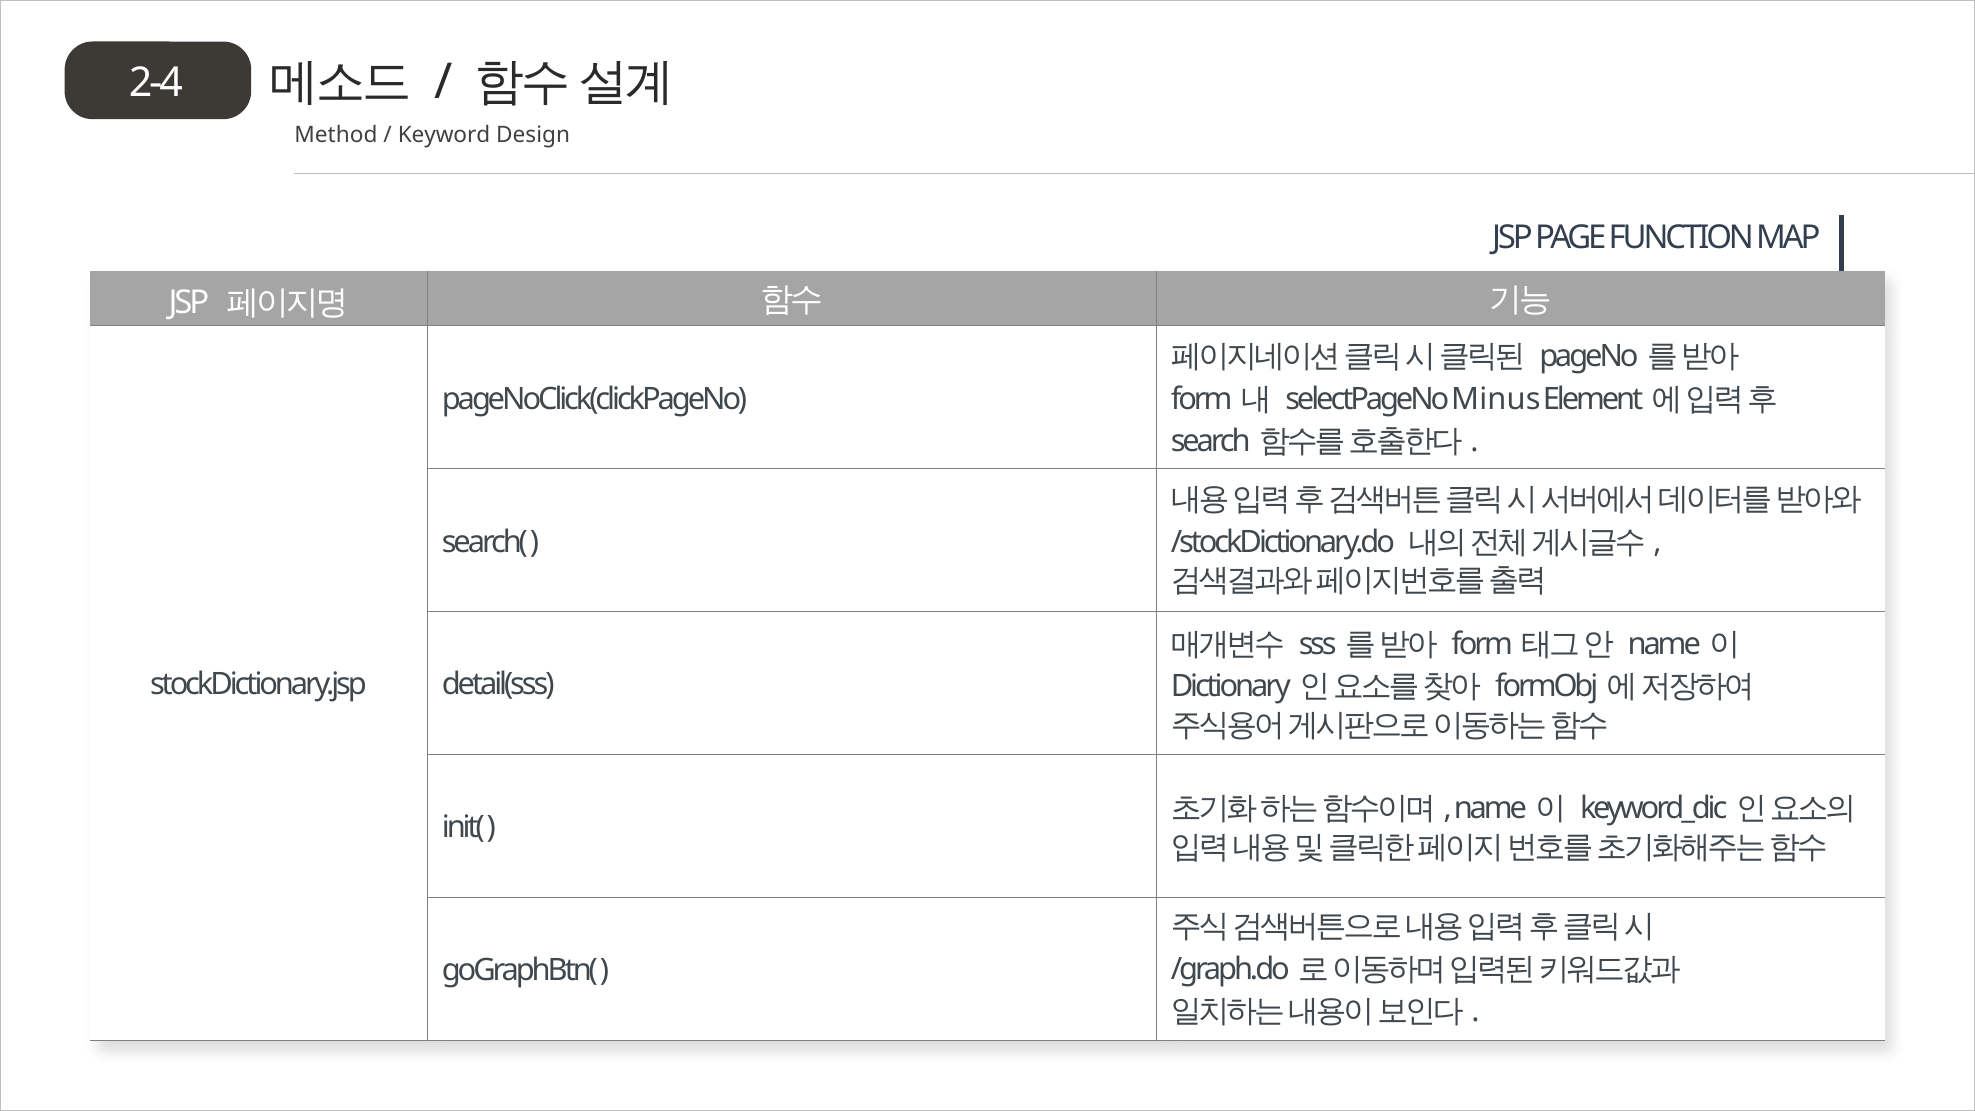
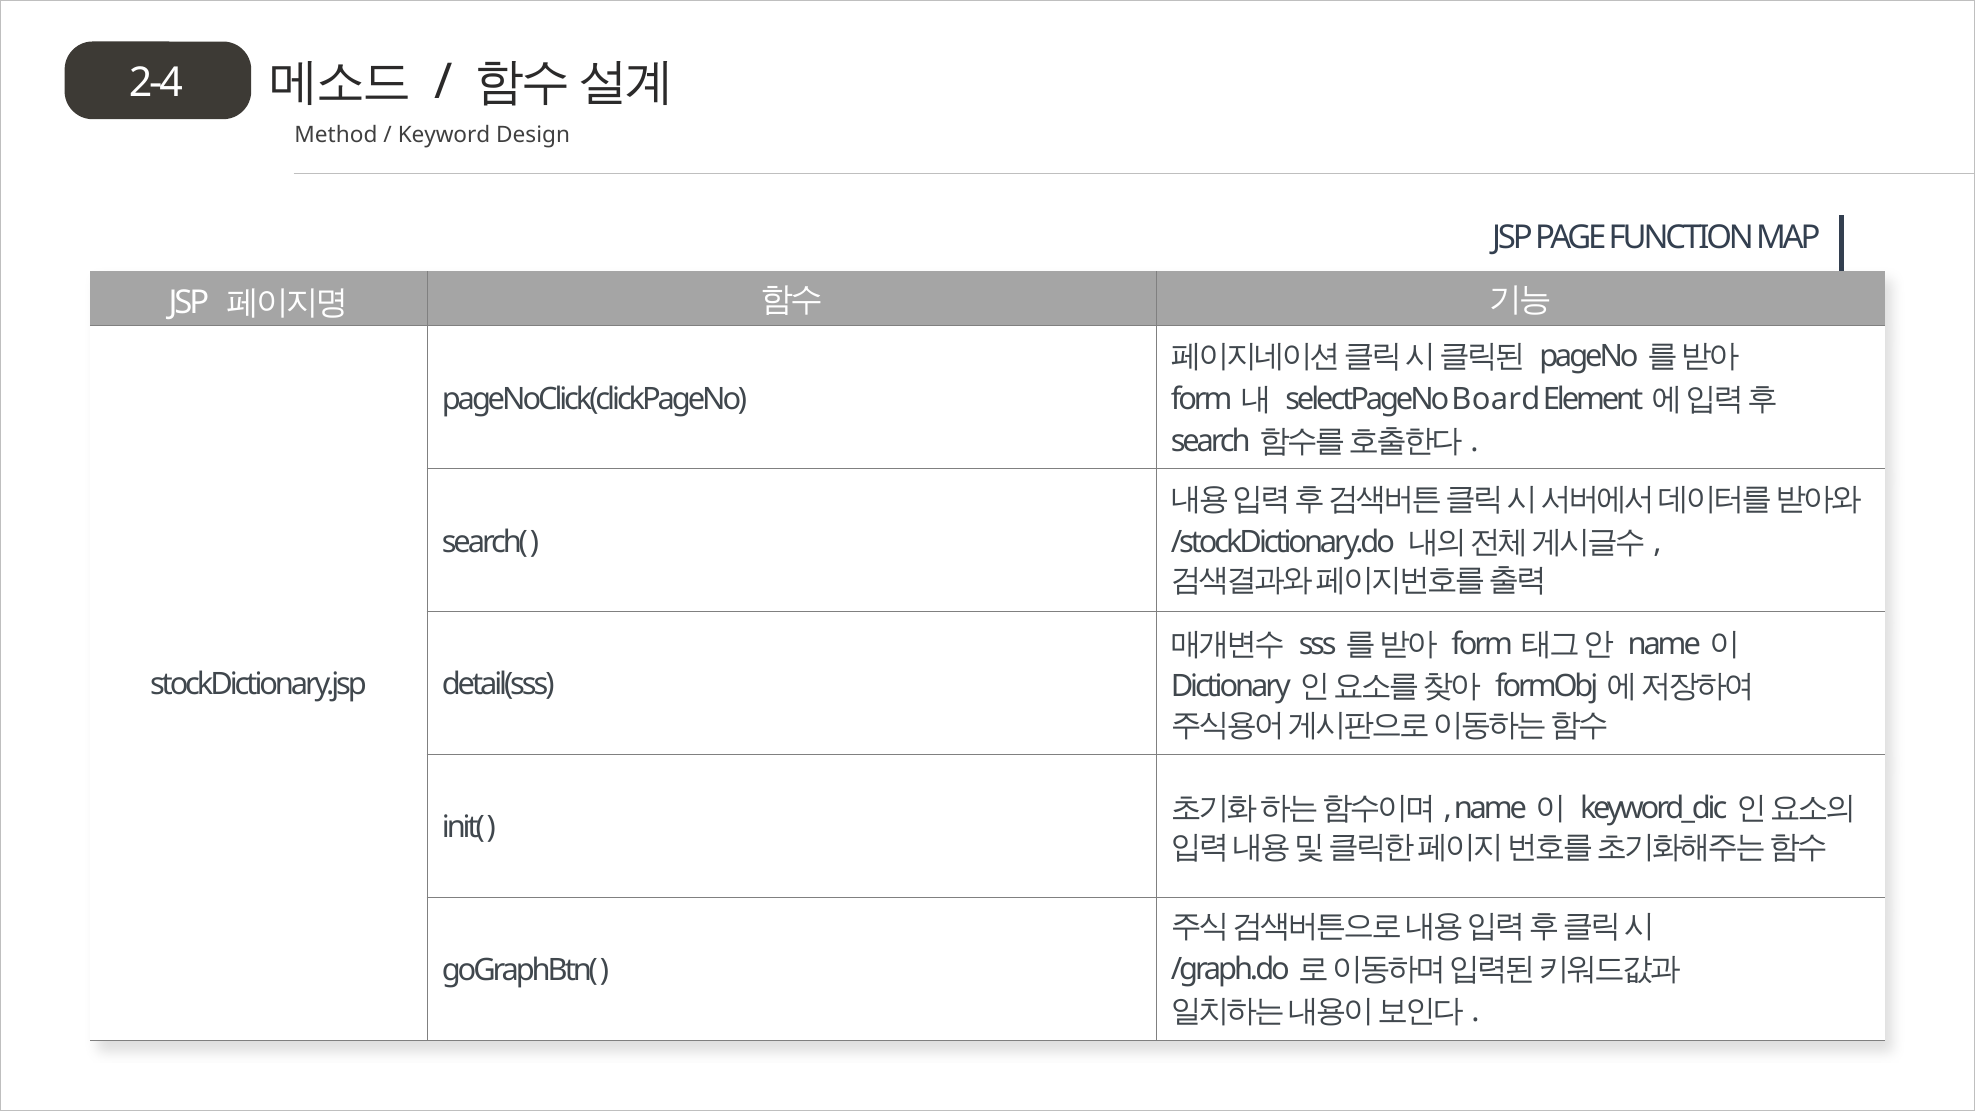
Minus: Minus -> Board (1496, 399)
